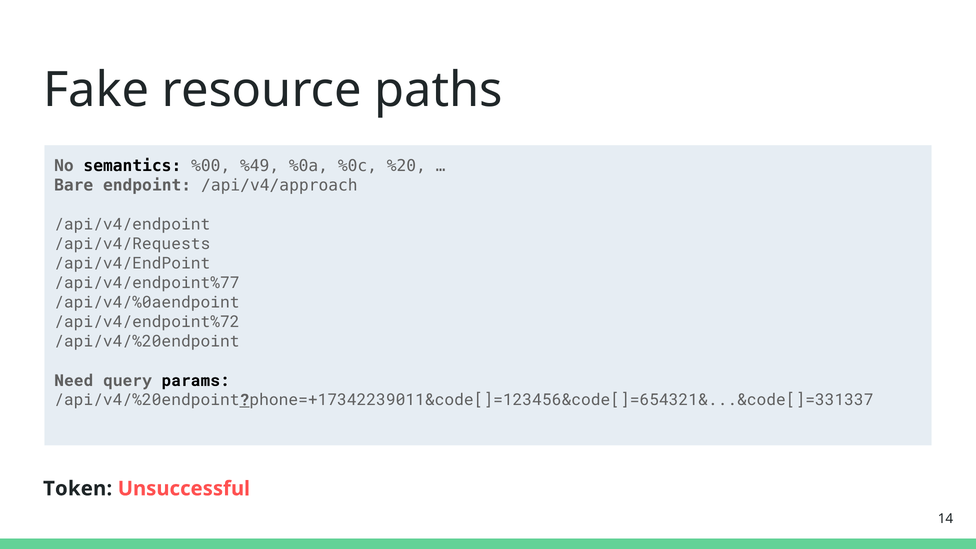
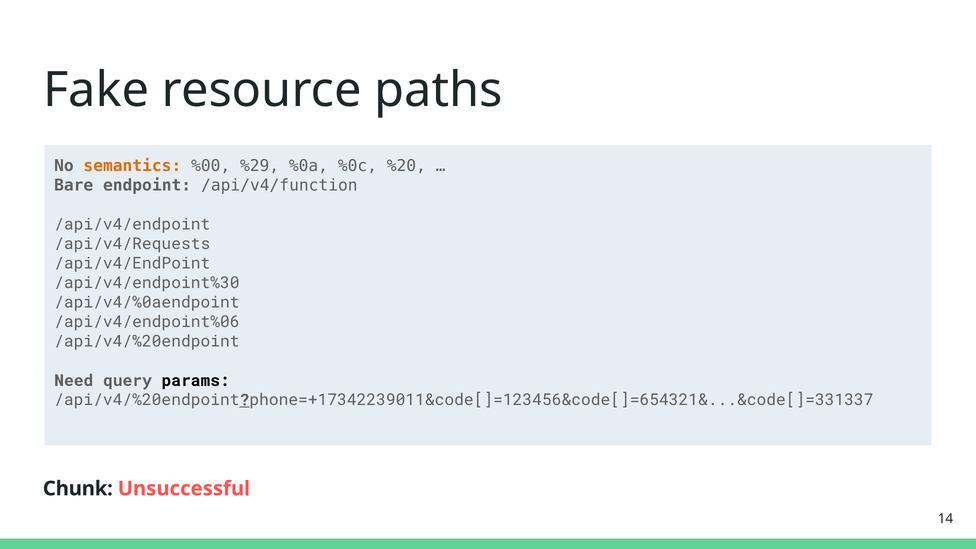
semantics colour: black -> orange (132, 166)
%49: %49 -> %29 (260, 166)
/api/v4/approach: /api/v4/approach -> /api/v4/function (279, 185)
/api/v4/endpoint%77: /api/v4/endpoint%77 -> /api/v4/endpoint%30 (147, 283)
/api/v4/endpoint%72: /api/v4/endpoint%72 -> /api/v4/endpoint%06 (147, 322)
Token: Token -> Chunk (78, 489)
